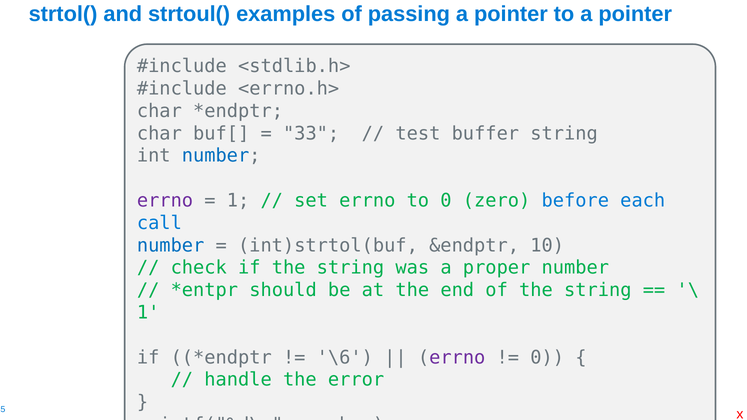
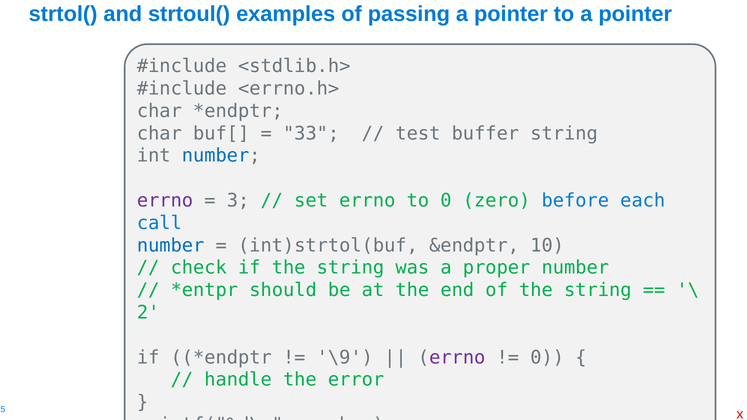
1: 1 -> 3 (238, 201)
1: 1 -> 2 (148, 313)
\6: \6 -> \9 (345, 358)
